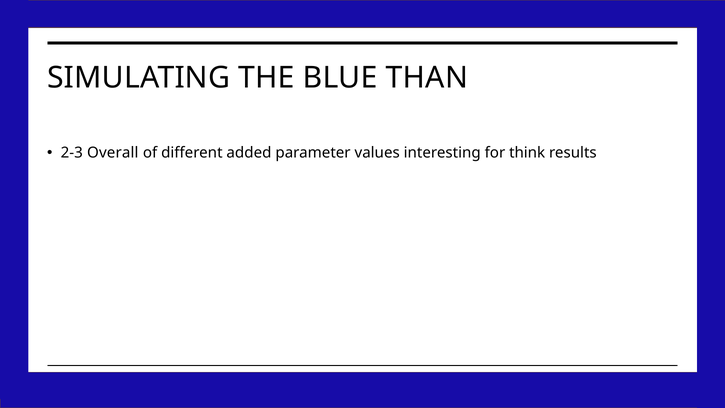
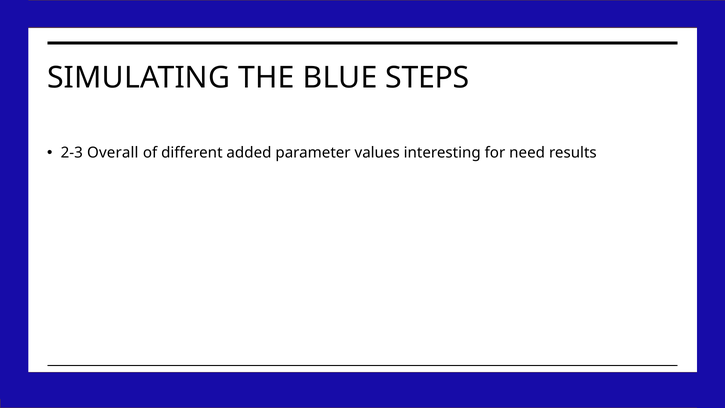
THAN: THAN -> STEPS (427, 78)
think: think -> need (527, 153)
